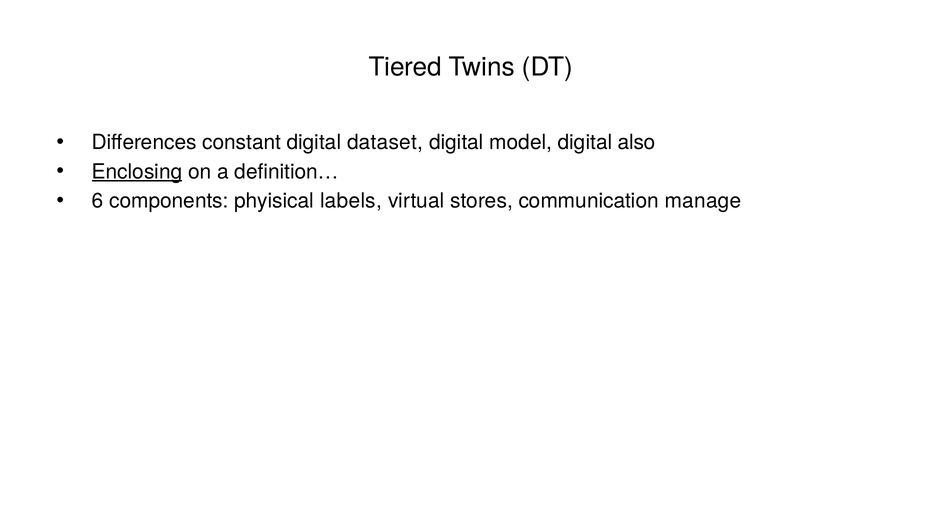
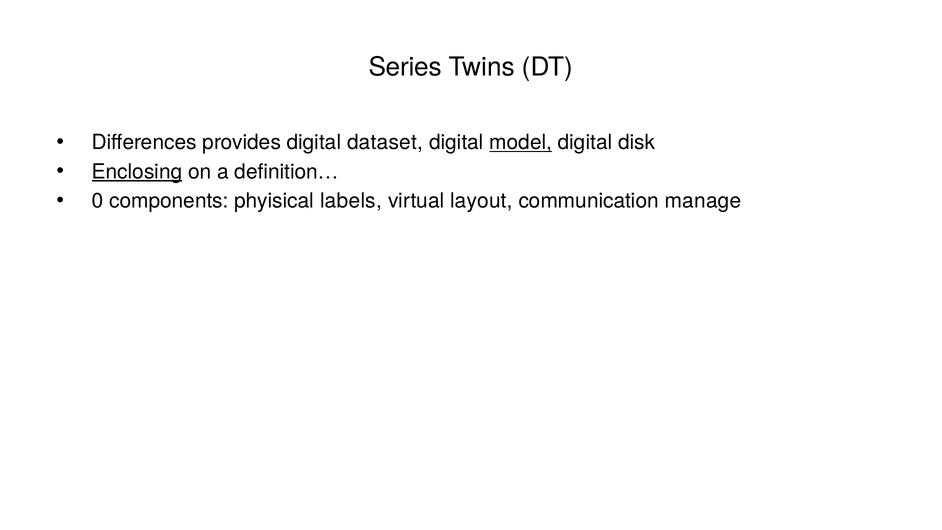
Tiered: Tiered -> Series (405, 67)
constant: constant -> provides (242, 142)
model underline: none -> present (521, 142)
also: also -> disk (637, 142)
6: 6 -> 0 (98, 201)
stores: stores -> layout (481, 201)
